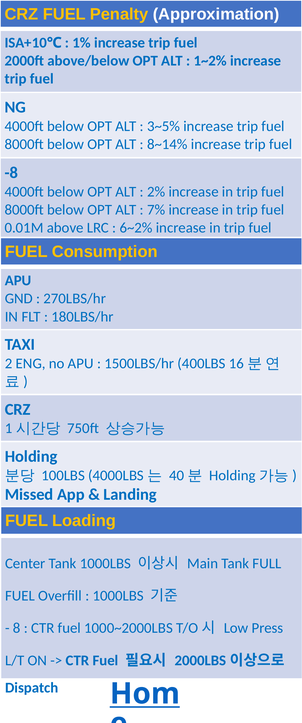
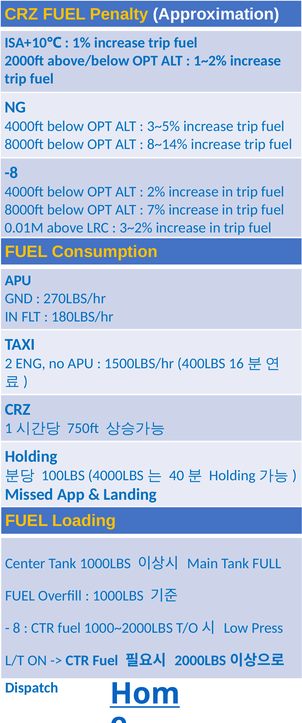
6~2%: 6~2% -> 3~2% (136, 228)
